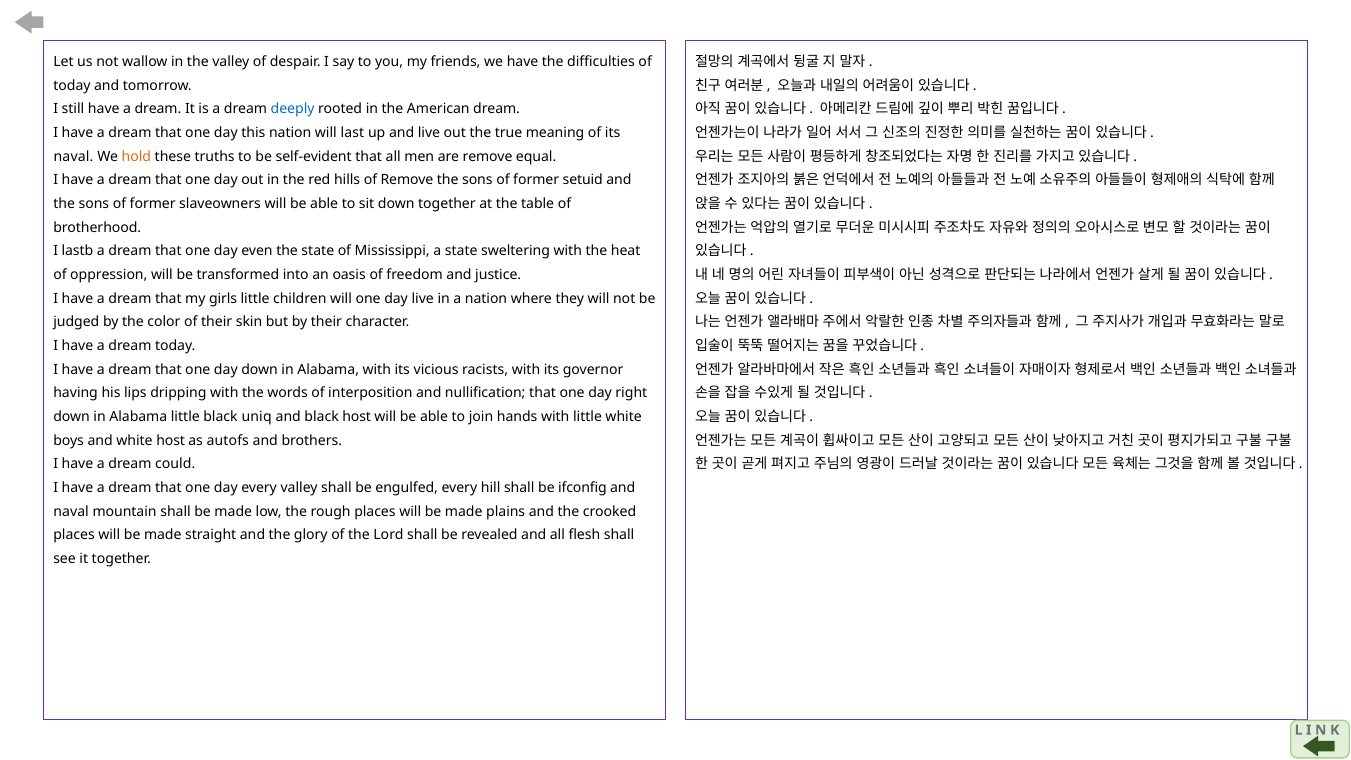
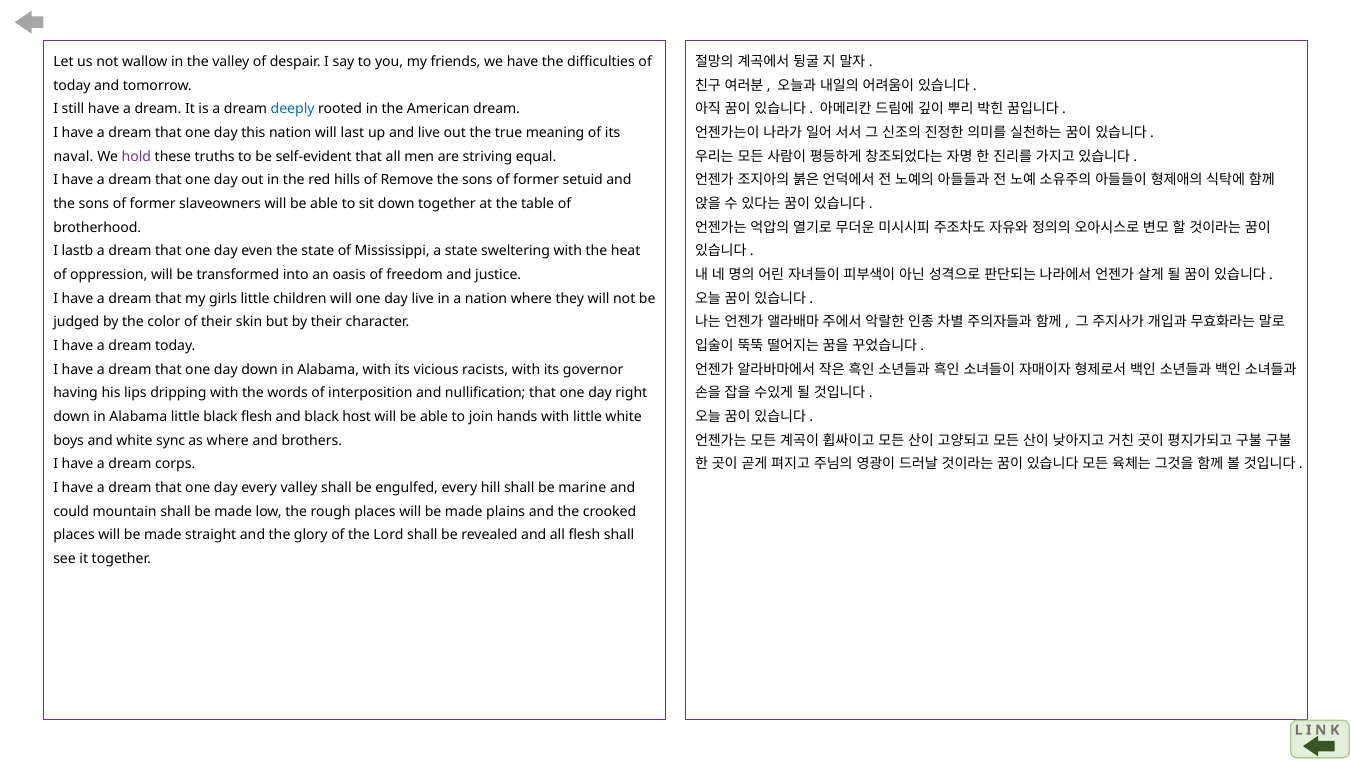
hold colour: orange -> purple (136, 157)
are remove: remove -> striving (487, 157)
black uniq: uniq -> flesh (257, 417)
white host: host -> sync (171, 441)
as autofs: autofs -> where (228, 441)
could: could -> corps (175, 464)
ifconfig: ifconfig -> marine (582, 488)
naval: naval -> could (71, 511)
